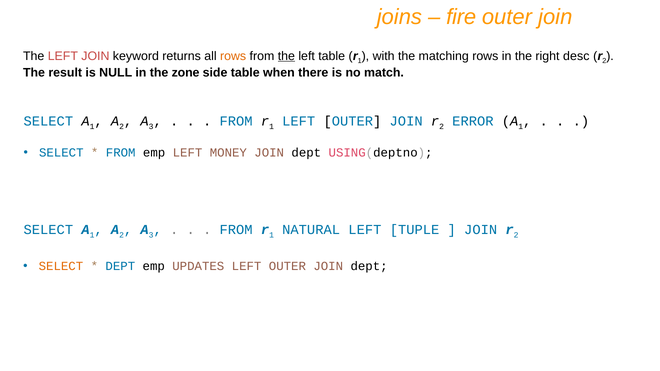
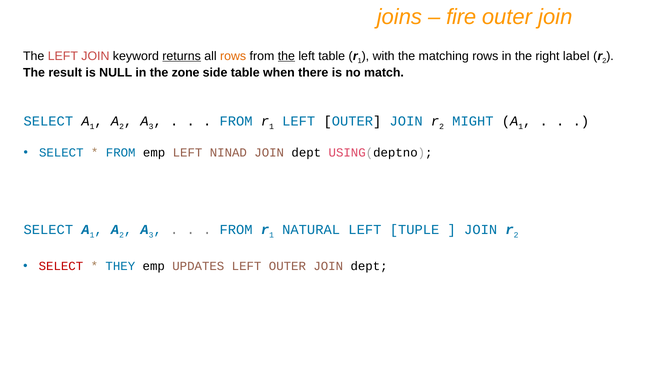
returns underline: none -> present (182, 56)
desc: desc -> label (576, 56)
ERROR: ERROR -> MIGHT (473, 121)
MONEY: MONEY -> NINAD (228, 153)
SELECT colour: orange -> red (61, 266)
DEPT: DEPT -> THEY (120, 266)
